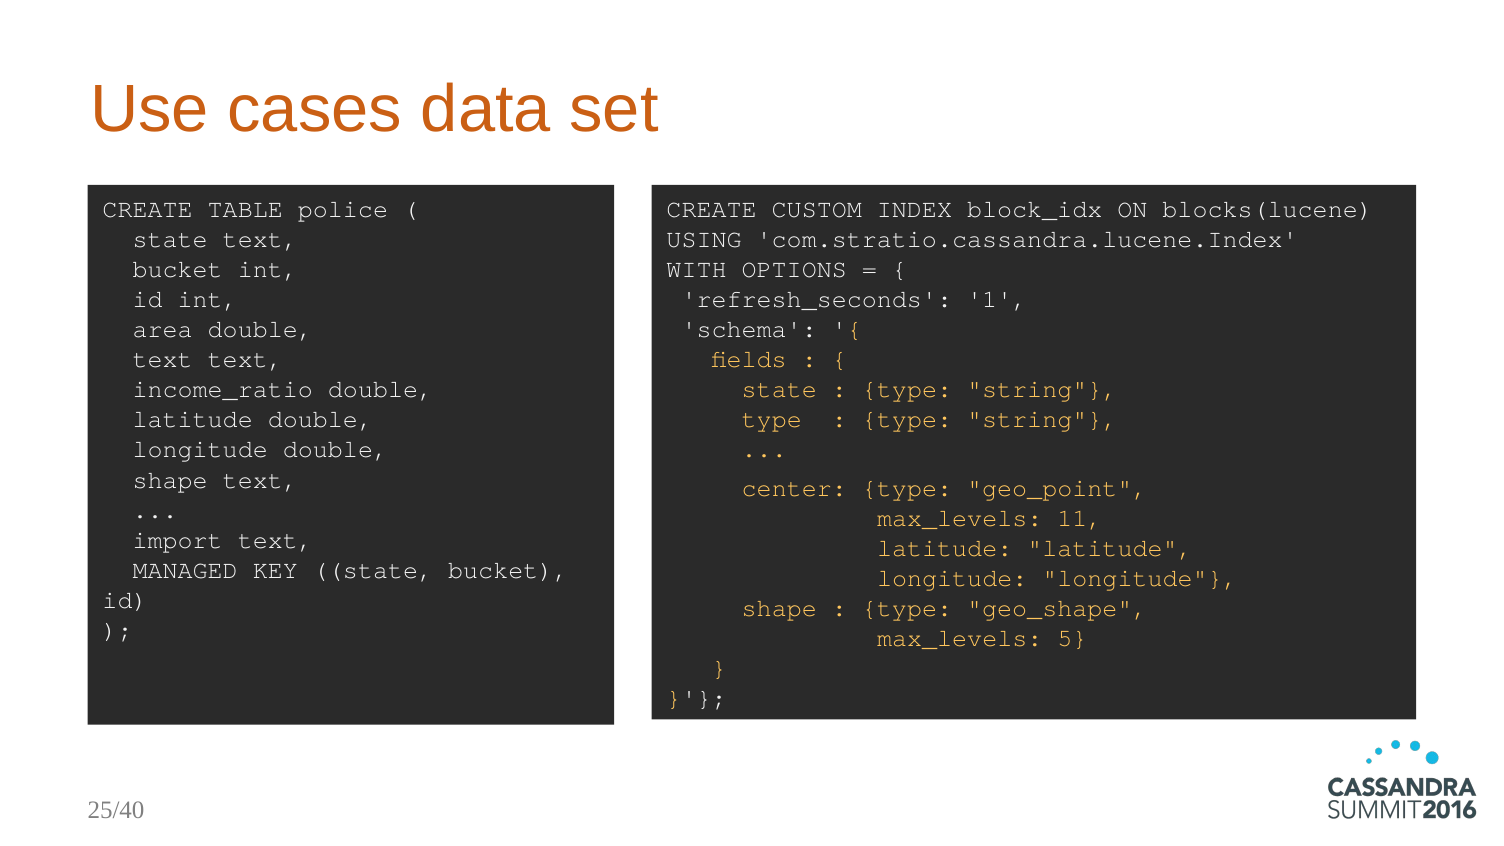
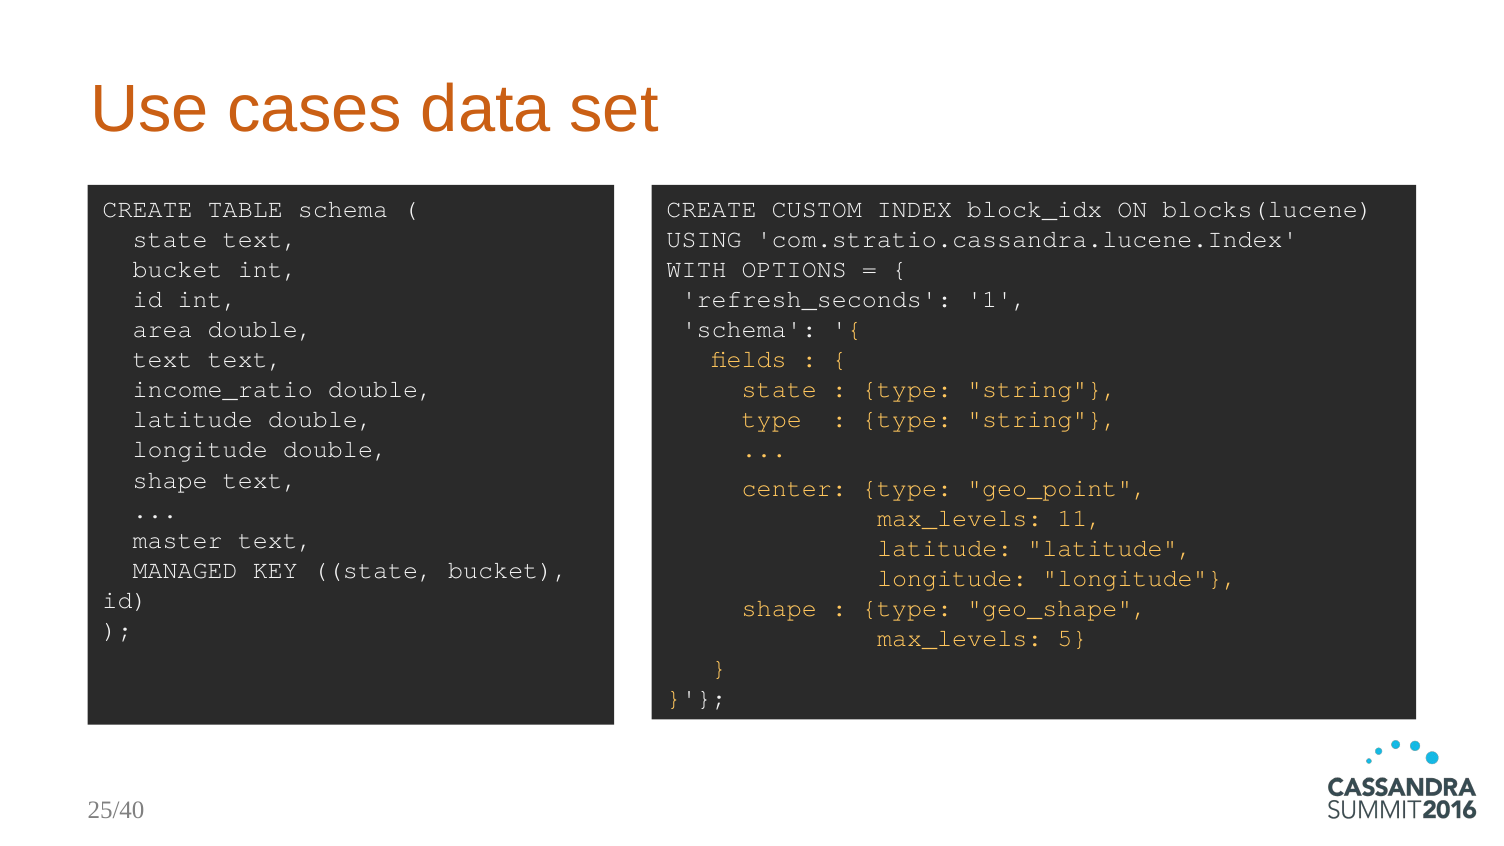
TABLE police: police -> schema (343, 209)
import: import -> master (178, 540)
